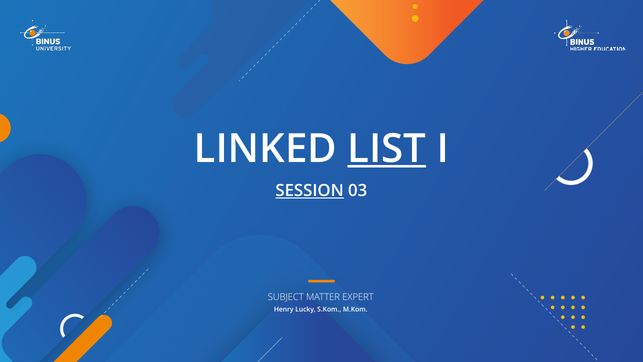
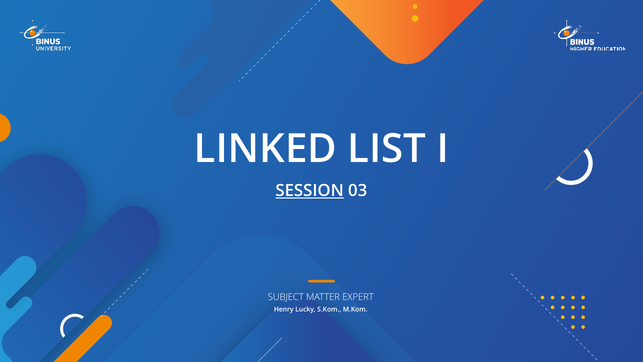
LIST underline: present -> none (387, 149)
